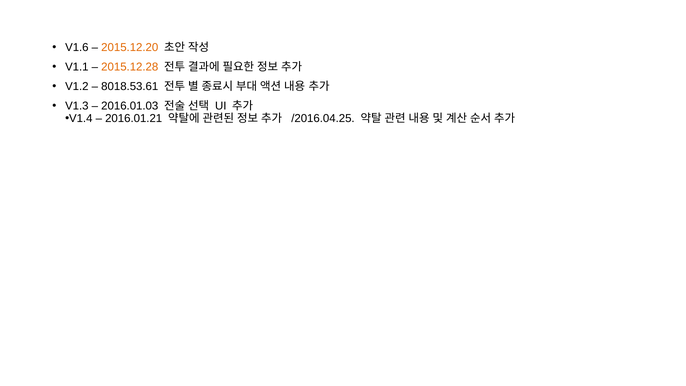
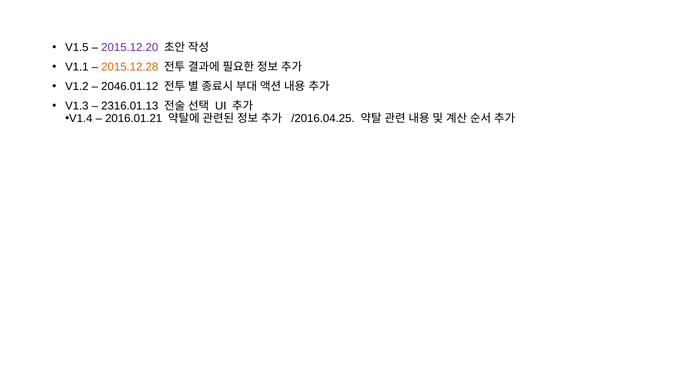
V1.6: V1.6 -> V1.5 (77, 47)
2015.12.20 colour: orange -> purple (130, 47)
8018.53.61: 8018.53.61 -> 2046.01.12 (130, 86)
2016.01.03: 2016.01.03 -> 2316.01.13 (130, 106)
